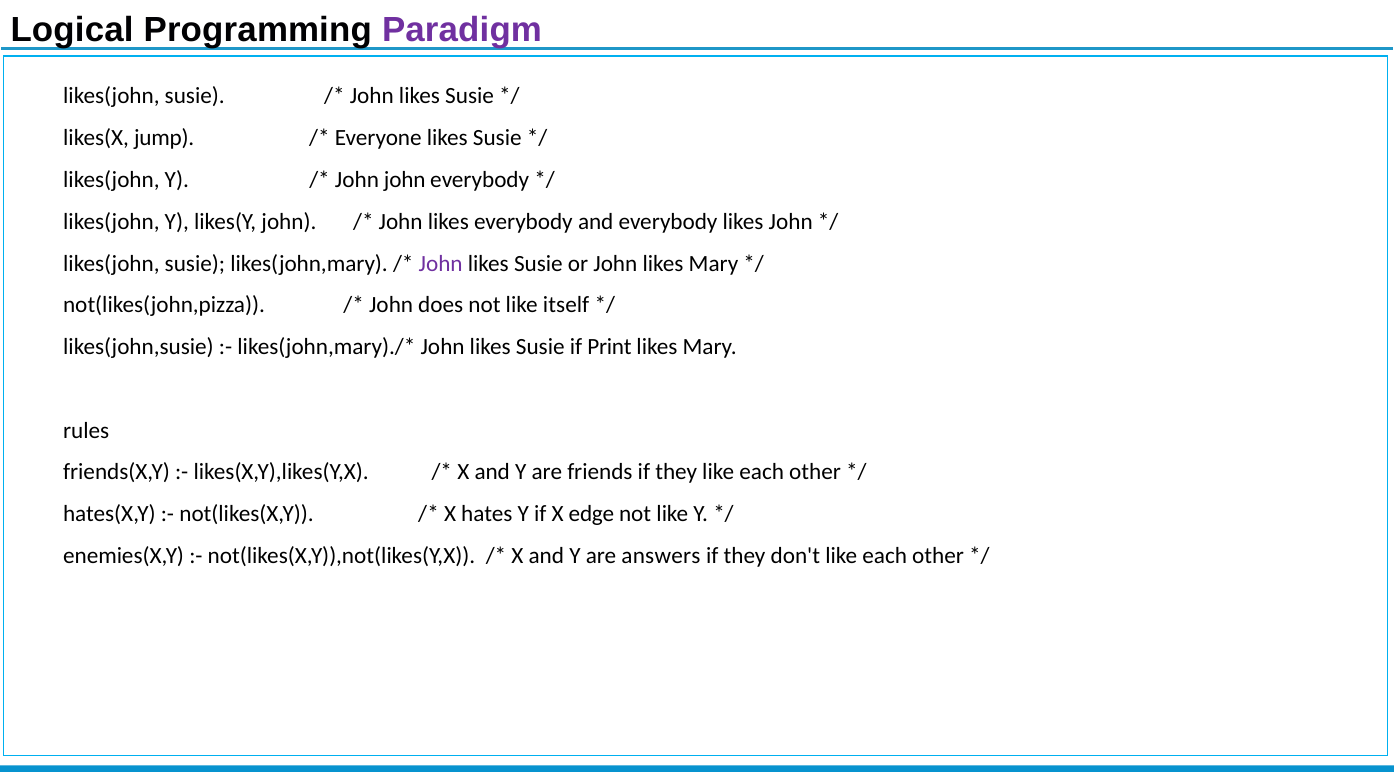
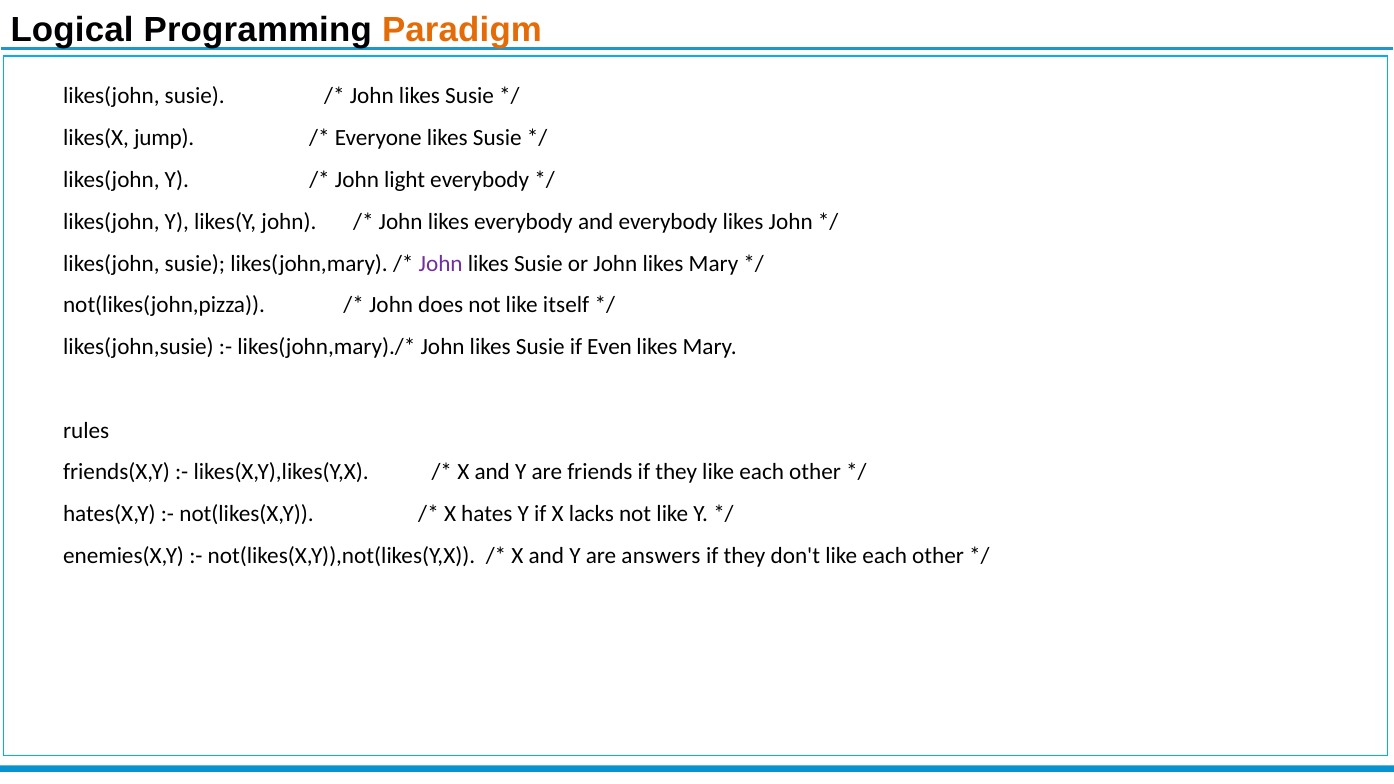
Paradigm colour: purple -> orange (462, 30)
John john: john -> light (405, 180)
Print: Print -> Even (609, 347)
edge: edge -> lacks (591, 514)
